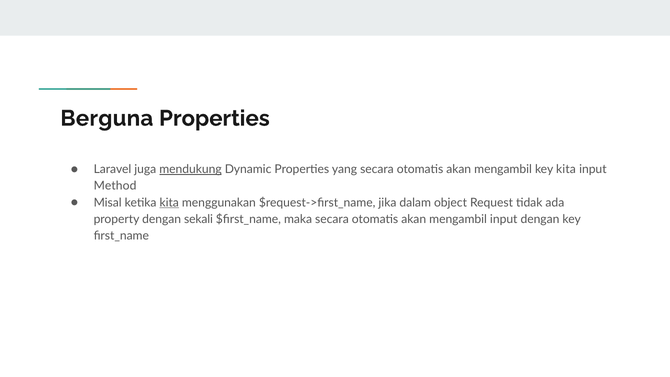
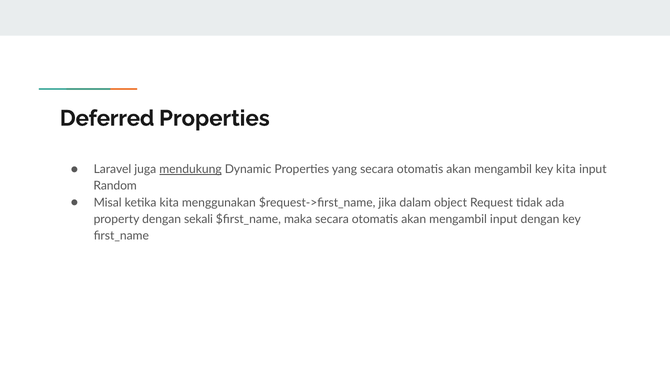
Berguna: Berguna -> Deferred (107, 118)
Method: Method -> Random (115, 186)
kita underline: present -> none (169, 202)
